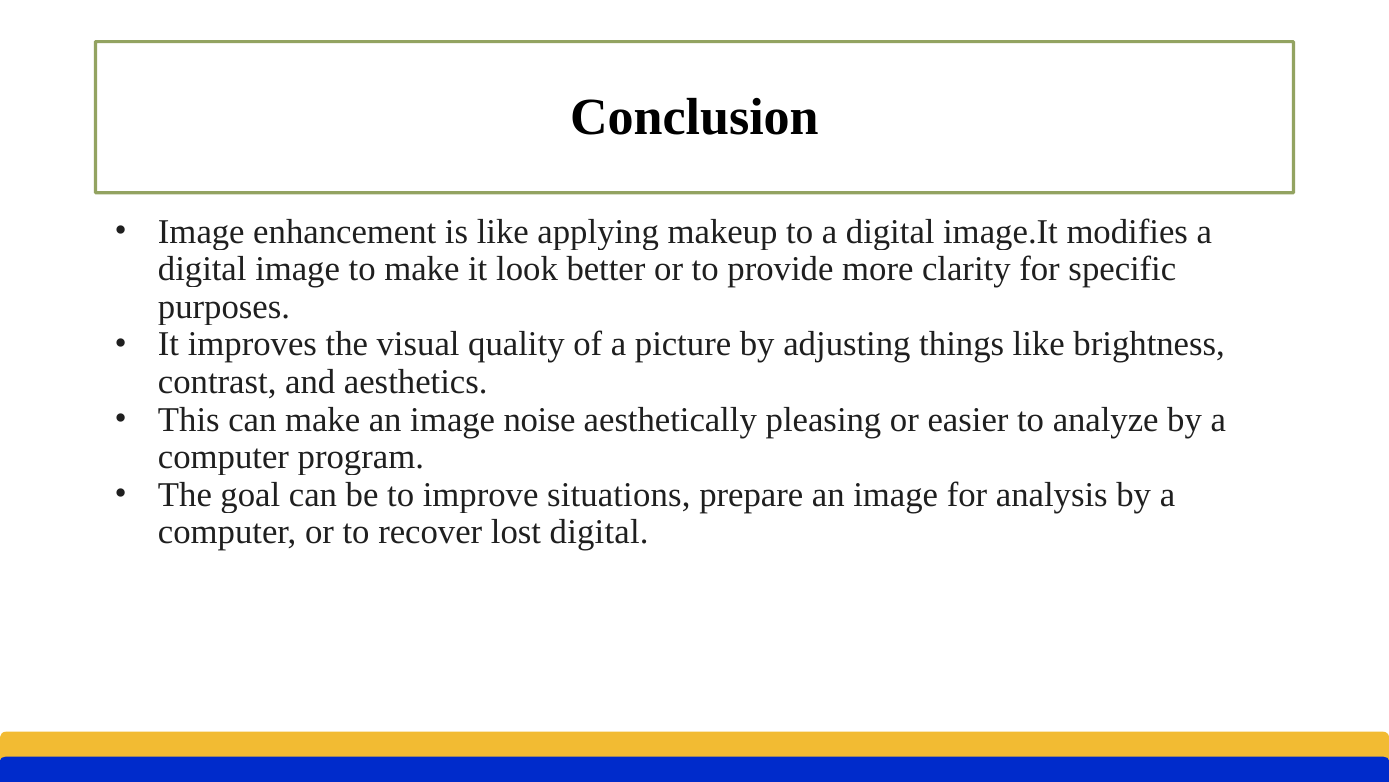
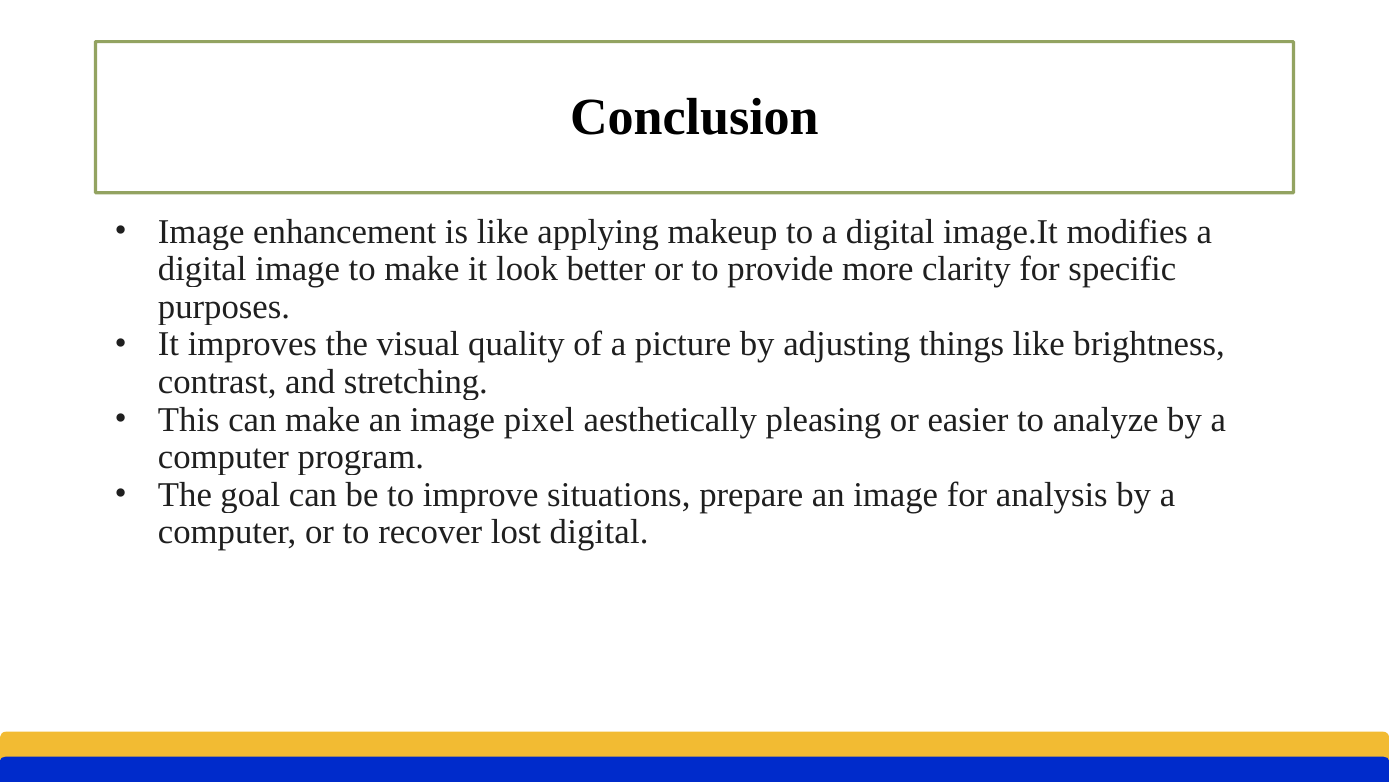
aesthetics: aesthetics -> stretching (416, 382)
noise: noise -> pixel (539, 419)
